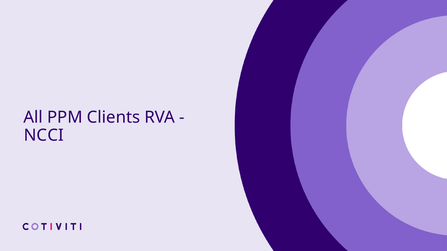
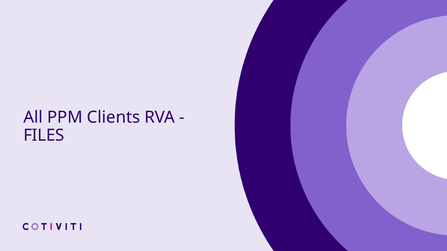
NCCI: NCCI -> FILES (44, 135)
